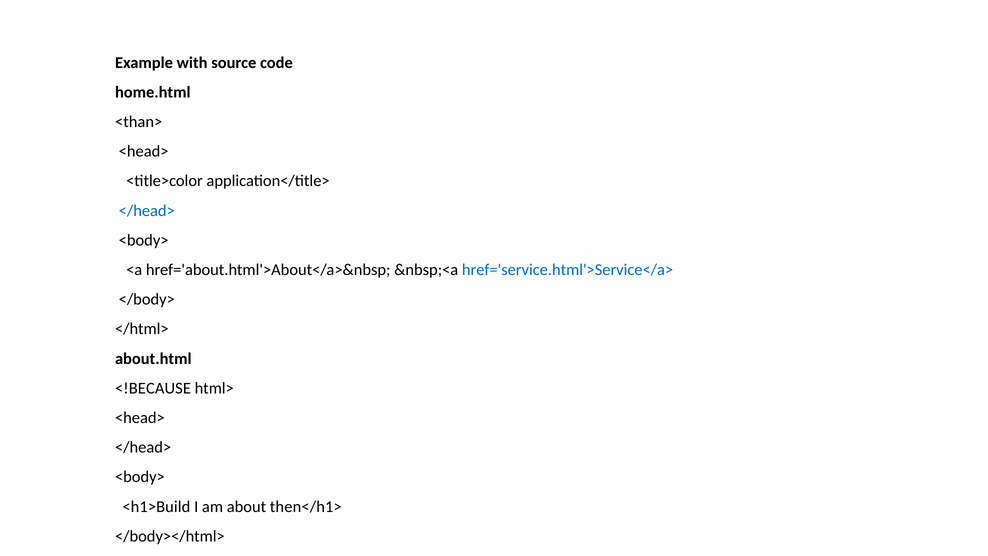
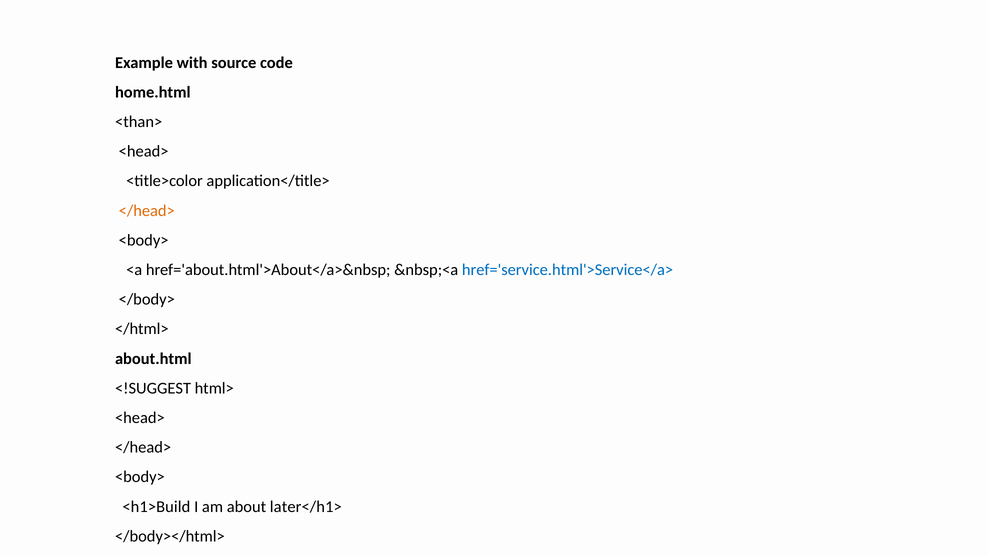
</head> colour: blue -> orange (147, 211)
<!BECAUSE: <!BECAUSE -> <!SUGGEST (153, 388)
then</h1>: then</h1> -> later</h1> (306, 506)
